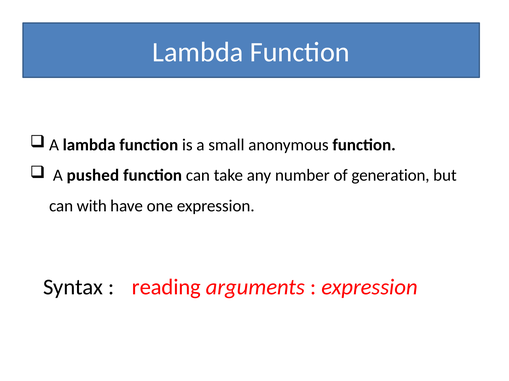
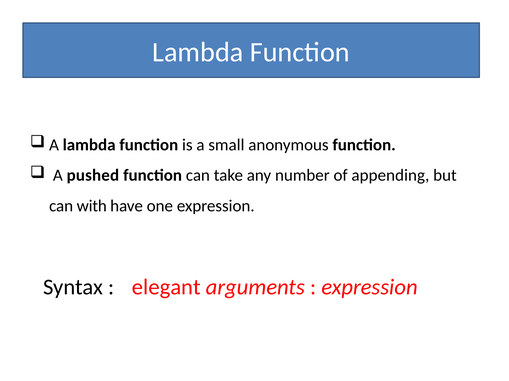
generation: generation -> appending (390, 176)
reading: reading -> elegant (166, 288)
